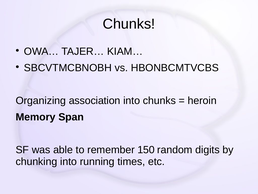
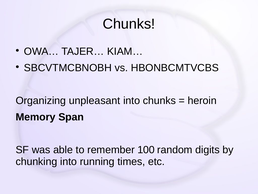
association: association -> unpleasant (95, 100)
150: 150 -> 100 (146, 150)
